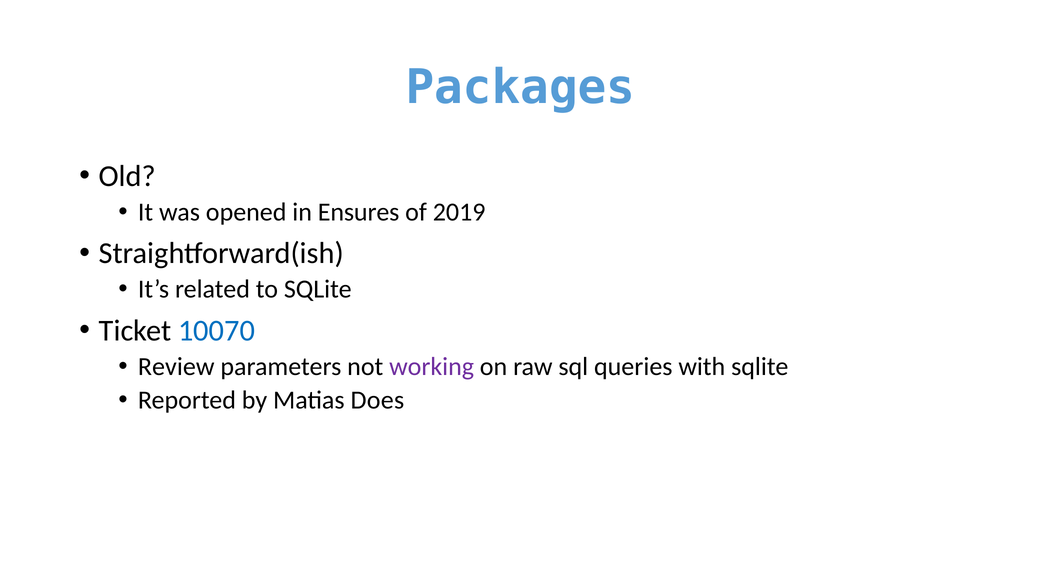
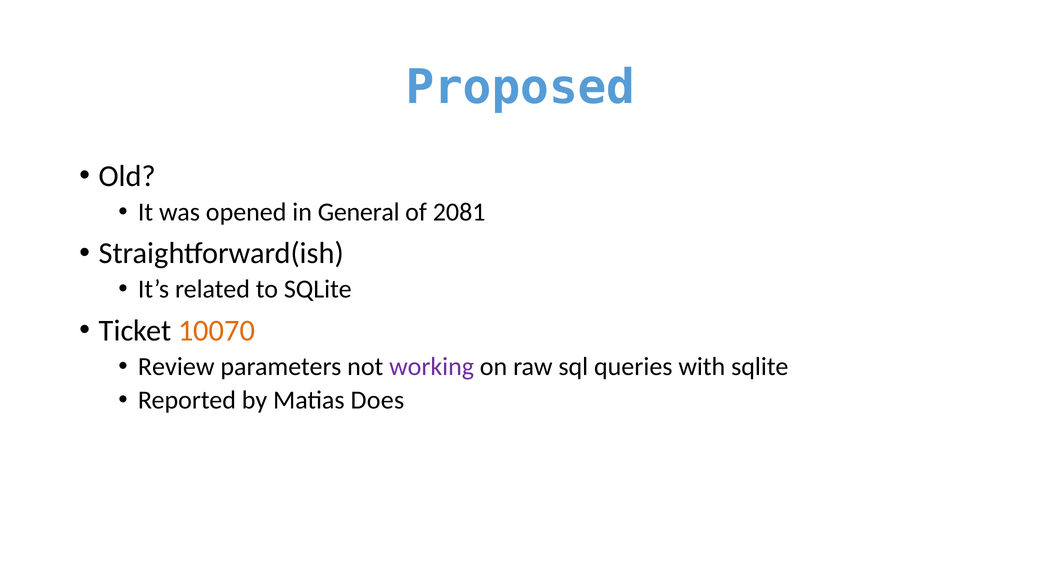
Packages: Packages -> Proposed (520, 87)
Ensures: Ensures -> General (359, 212)
2019: 2019 -> 2081 (459, 212)
10070 colour: blue -> orange (216, 330)
